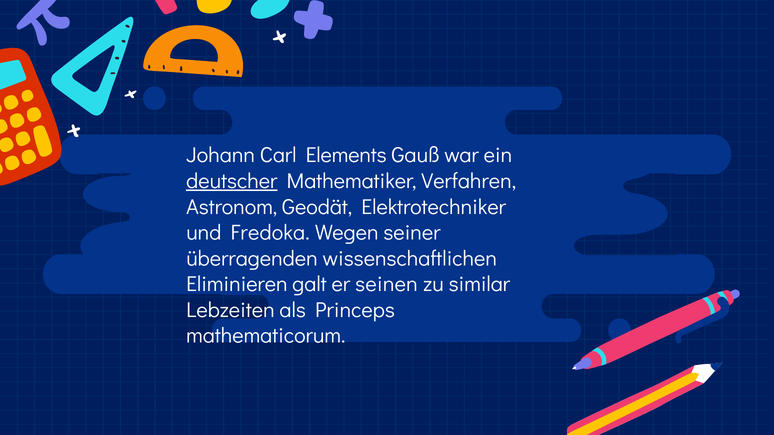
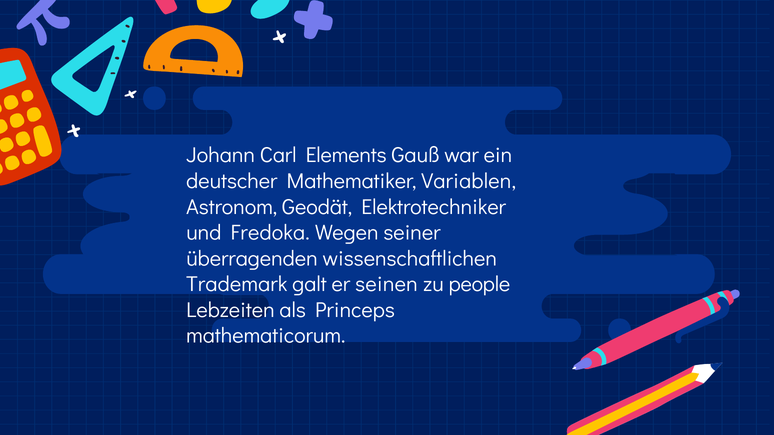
deutscher underline: present -> none (232, 181)
Verfahren: Verfahren -> Variablen (469, 181)
Eliminieren: Eliminieren -> Trademark (237, 285)
similar: similar -> people (479, 285)
